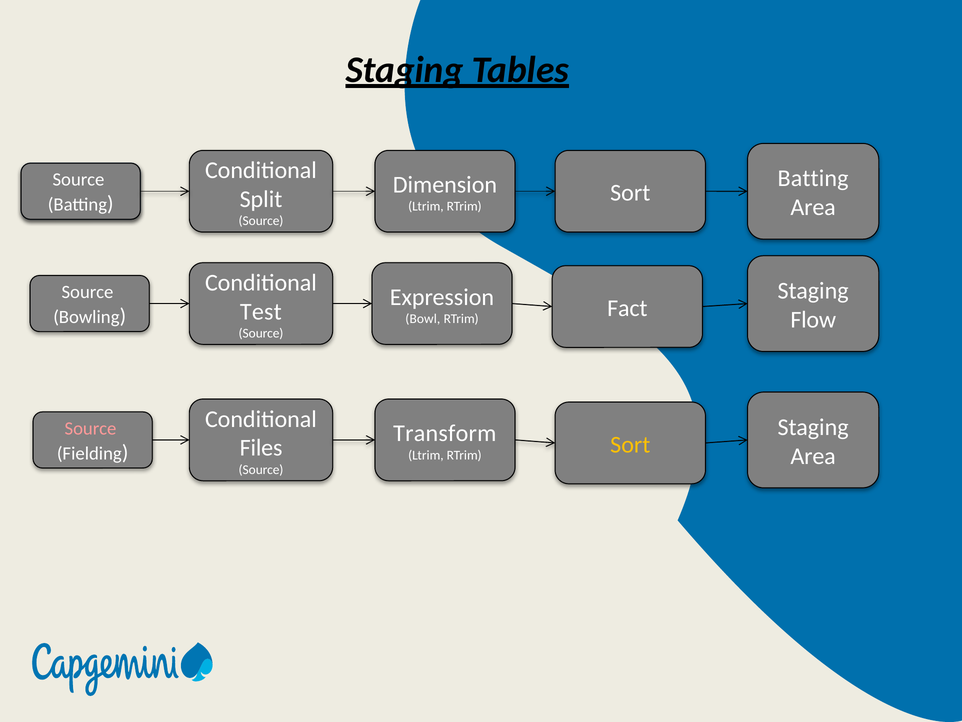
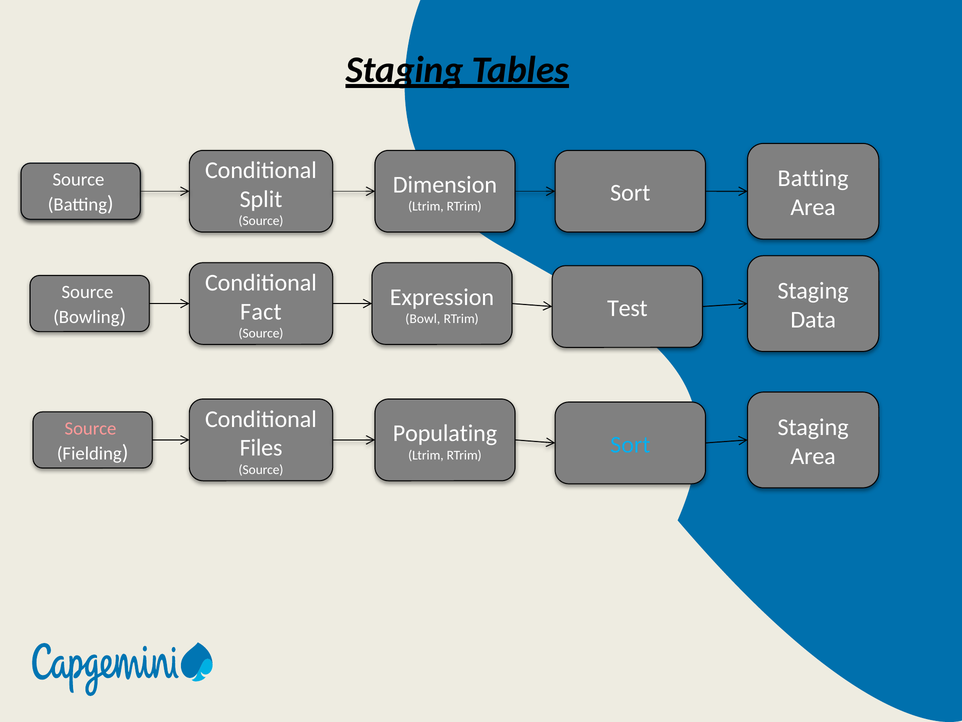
Fact: Fact -> Test (627, 308)
Test: Test -> Fact (261, 311)
Flow: Flow -> Data (813, 319)
Transform: Transform -> Populating (445, 433)
Sort colour: yellow -> light blue (630, 444)
